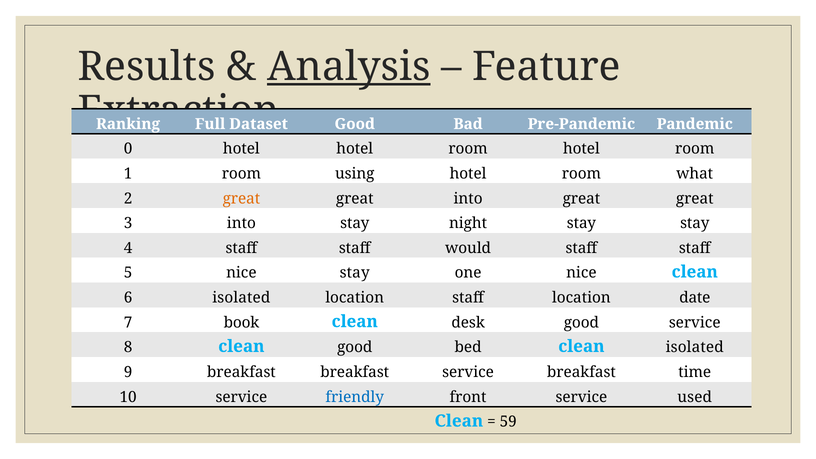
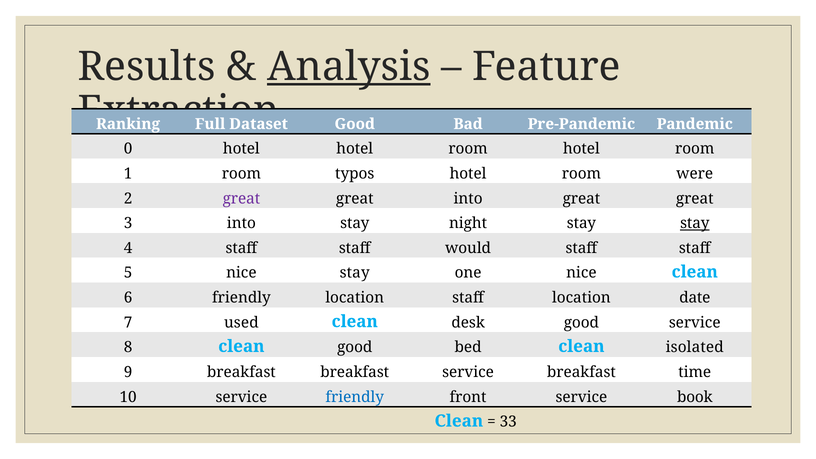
using: using -> typos (355, 174)
what: what -> were (695, 174)
great colour: orange -> purple (241, 198)
stay underline: none -> present (695, 223)
6 isolated: isolated -> friendly (241, 298)
book: book -> used (241, 323)
used: used -> book (695, 397)
59: 59 -> 33 (508, 422)
